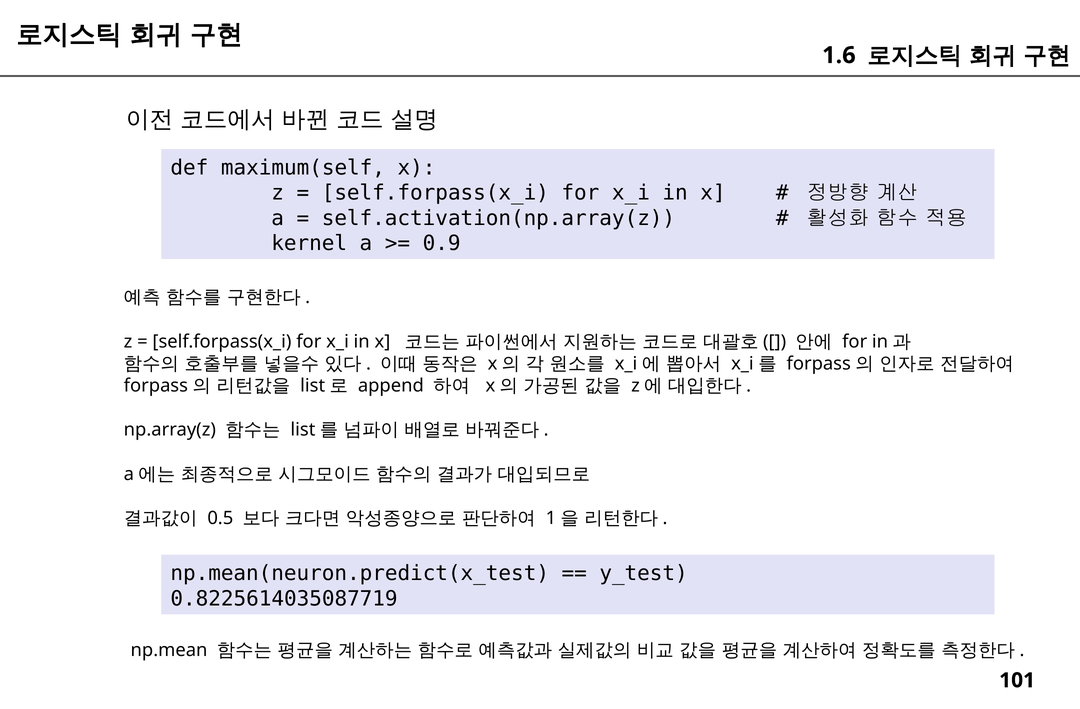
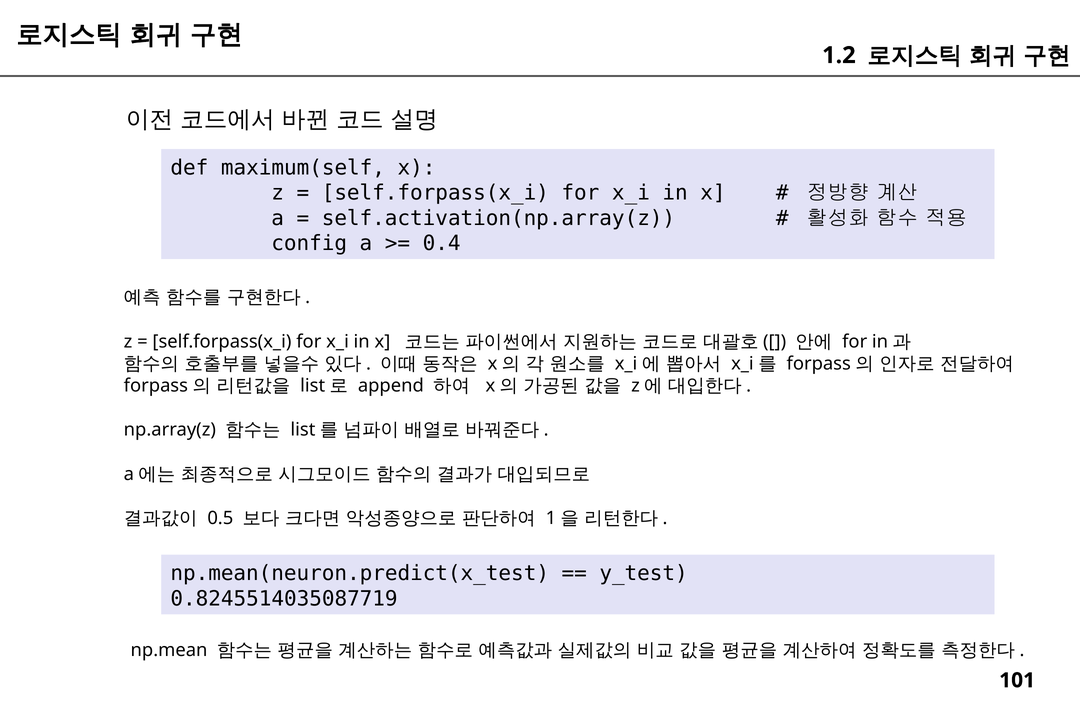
1.6: 1.6 -> 1.2 (839, 55)
kernel: kernel -> config (309, 243)
0.9: 0.9 -> 0.4 (442, 243)
0.8225614035087719: 0.8225614035087719 -> 0.8245514035087719 (284, 599)
